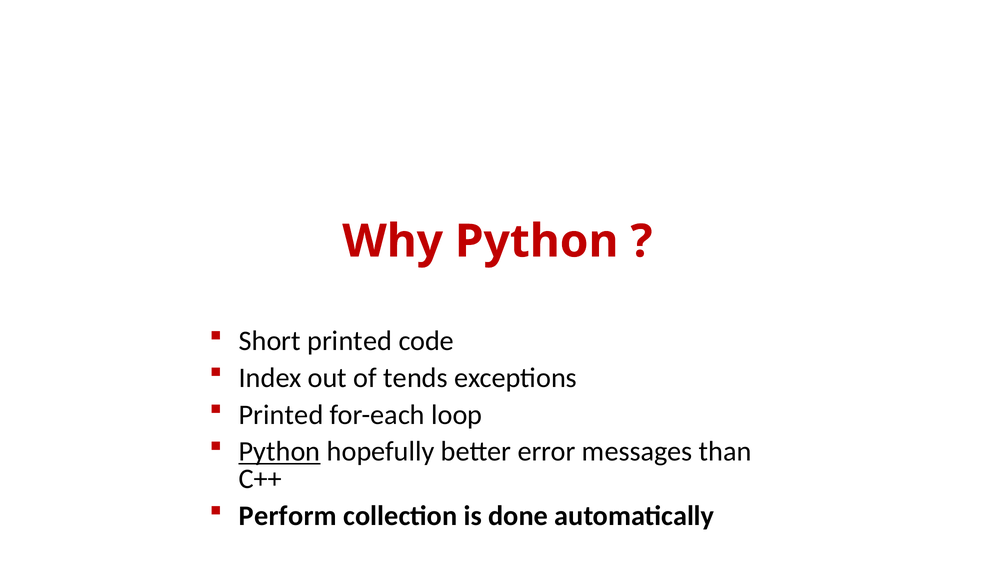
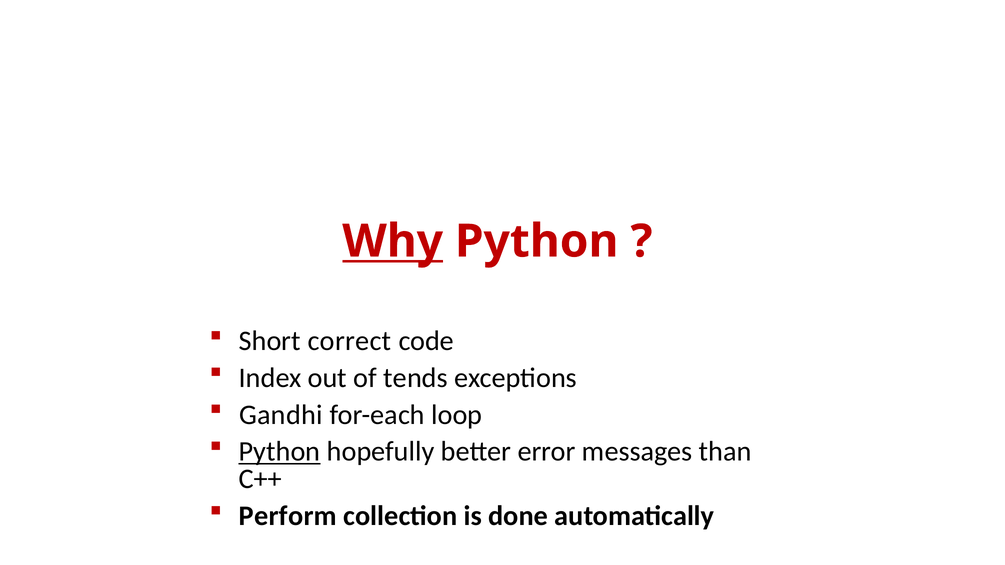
Why underline: none -> present (393, 242)
Short printed: printed -> correct (349, 341)
Printed: Printed -> Gandhi (281, 415)
